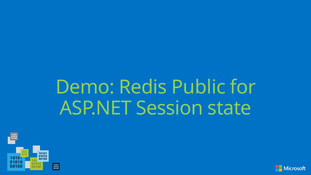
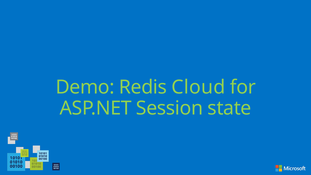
Public: Public -> Cloud (198, 87)
